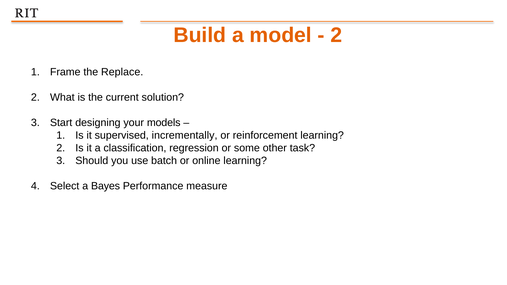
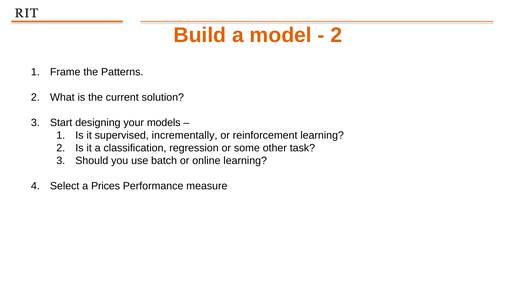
Replace: Replace -> Patterns (122, 72)
Bayes: Bayes -> Prices (106, 186)
